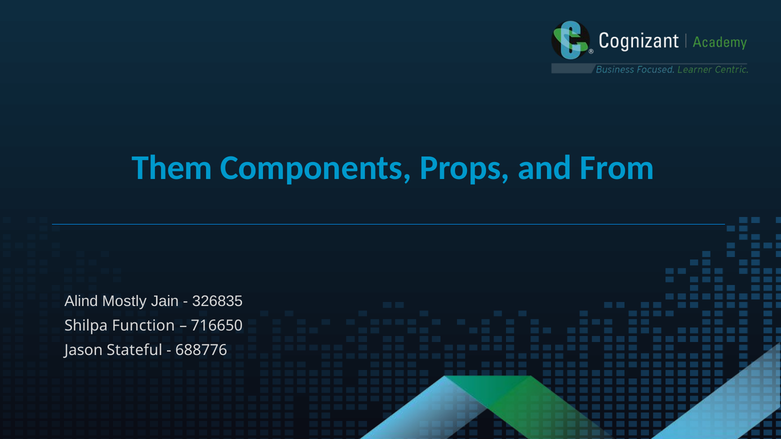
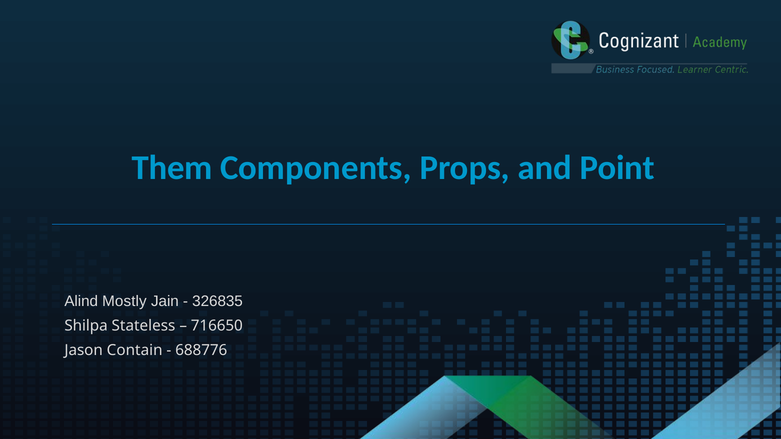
From: From -> Point (617, 168)
Function: Function -> Stateless (144, 326)
Stateful: Stateful -> Contain (135, 351)
